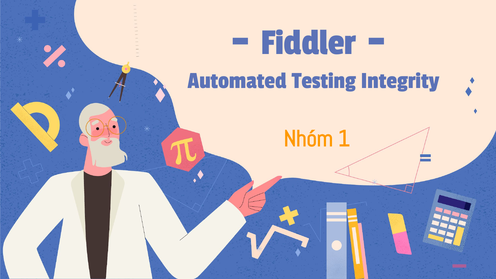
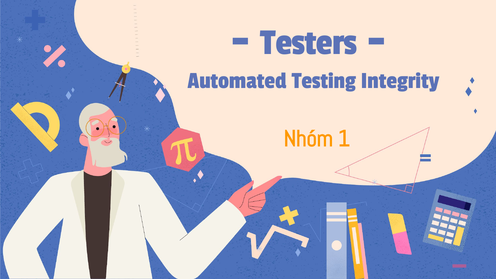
Fiddler: Fiddler -> Testers (309, 42)
